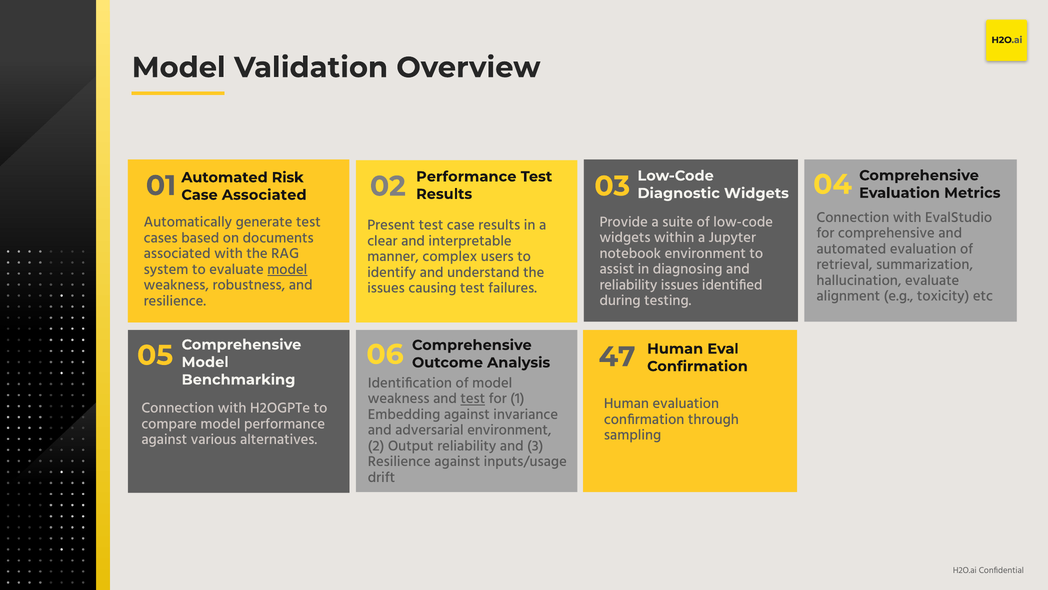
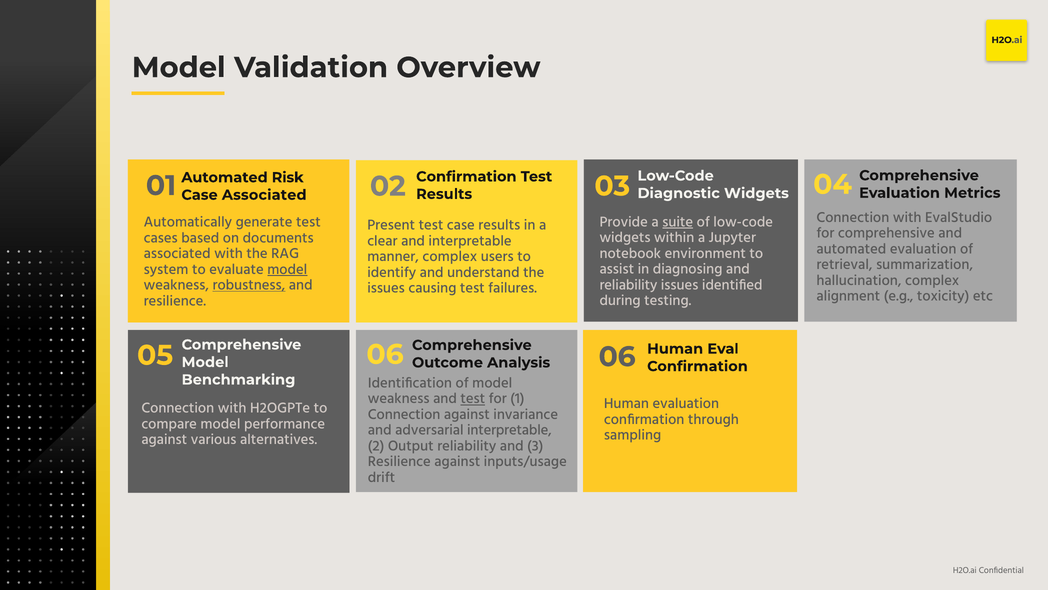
Performance: Performance -> Confirmation (466, 176)
suite underline: none -> present (678, 222)
hallucination evaluate: evaluate -> complex (932, 280)
robustness underline: none -> present (249, 285)
05 47: 47 -> 06 (617, 356)
Embedding: Embedding -> Connection (404, 414)
adversarial environment: environment -> interpretable (509, 430)
